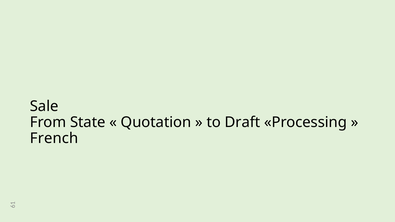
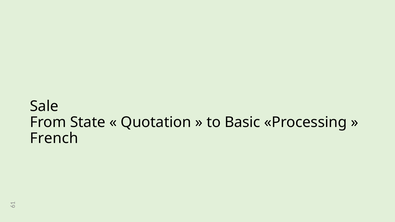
Draft: Draft -> Basic (242, 122)
